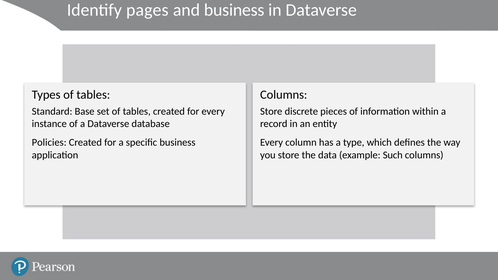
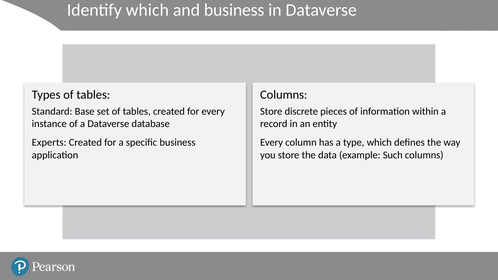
Identify pages: pages -> which (147, 10)
Policies: Policies -> Experts (49, 143)
